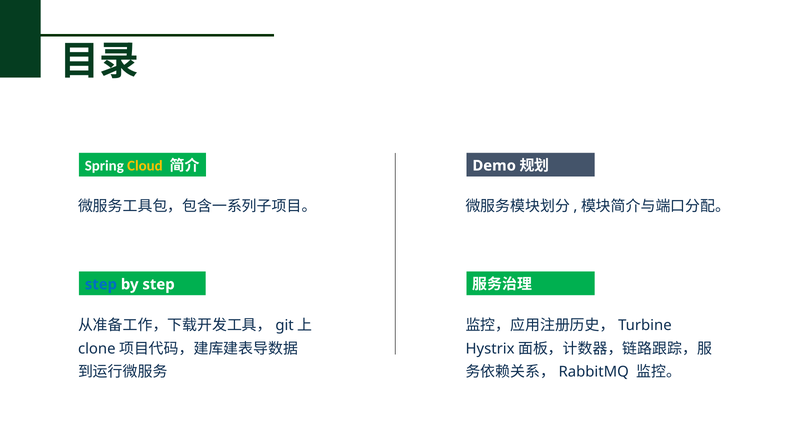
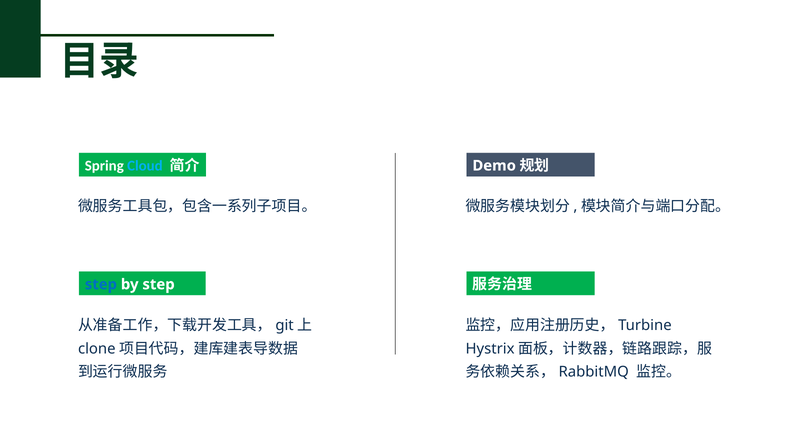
Cloud colour: yellow -> light blue (145, 166)
